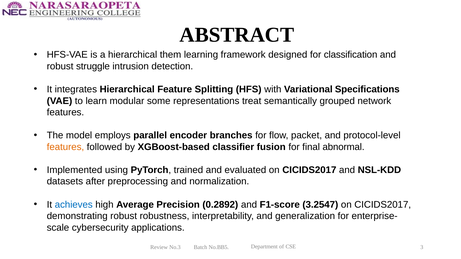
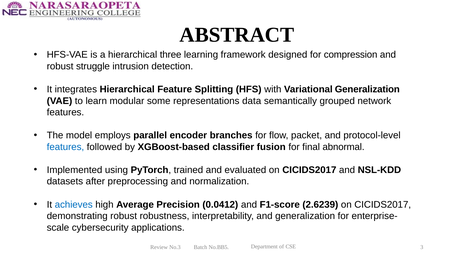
them: them -> three (171, 55)
classification: classification -> compression (351, 55)
Variational Specifications: Specifications -> Generalization (367, 89)
treat: treat -> data (252, 101)
features colour: orange -> blue (65, 147)
0.2892: 0.2892 -> 0.0412 (220, 205)
3.2547: 3.2547 -> 2.6239 (320, 205)
